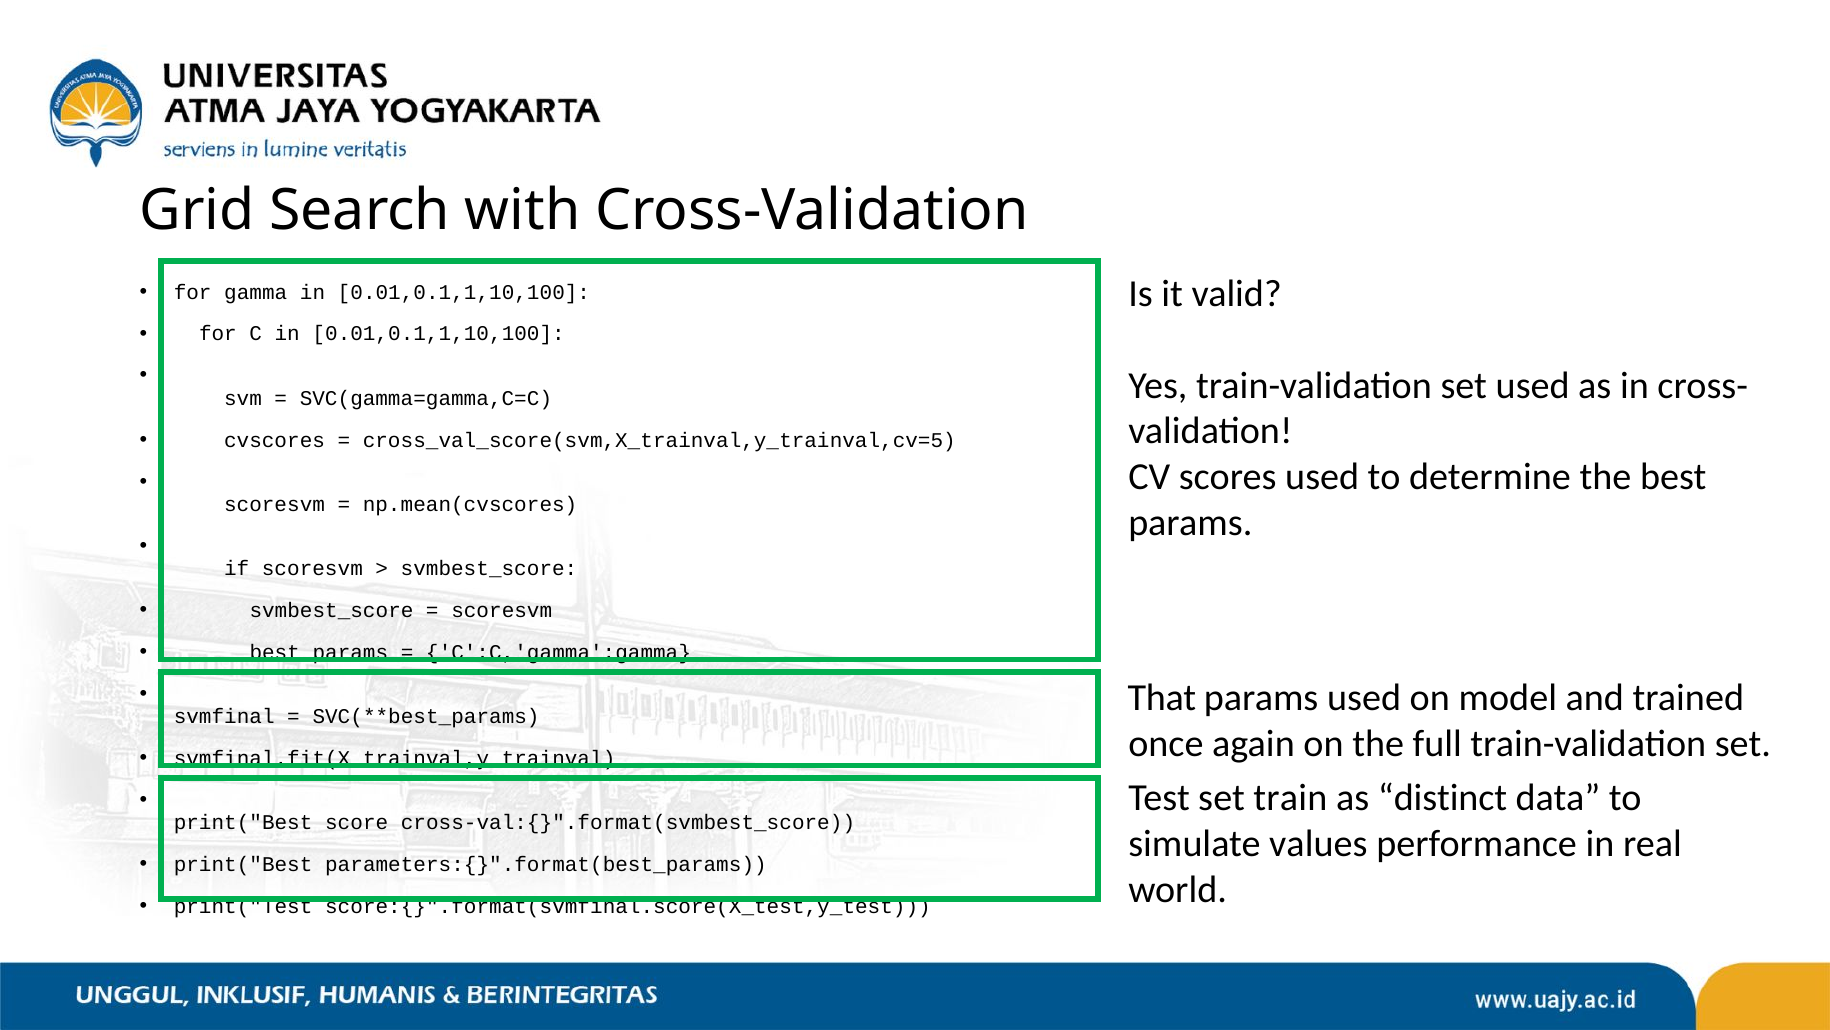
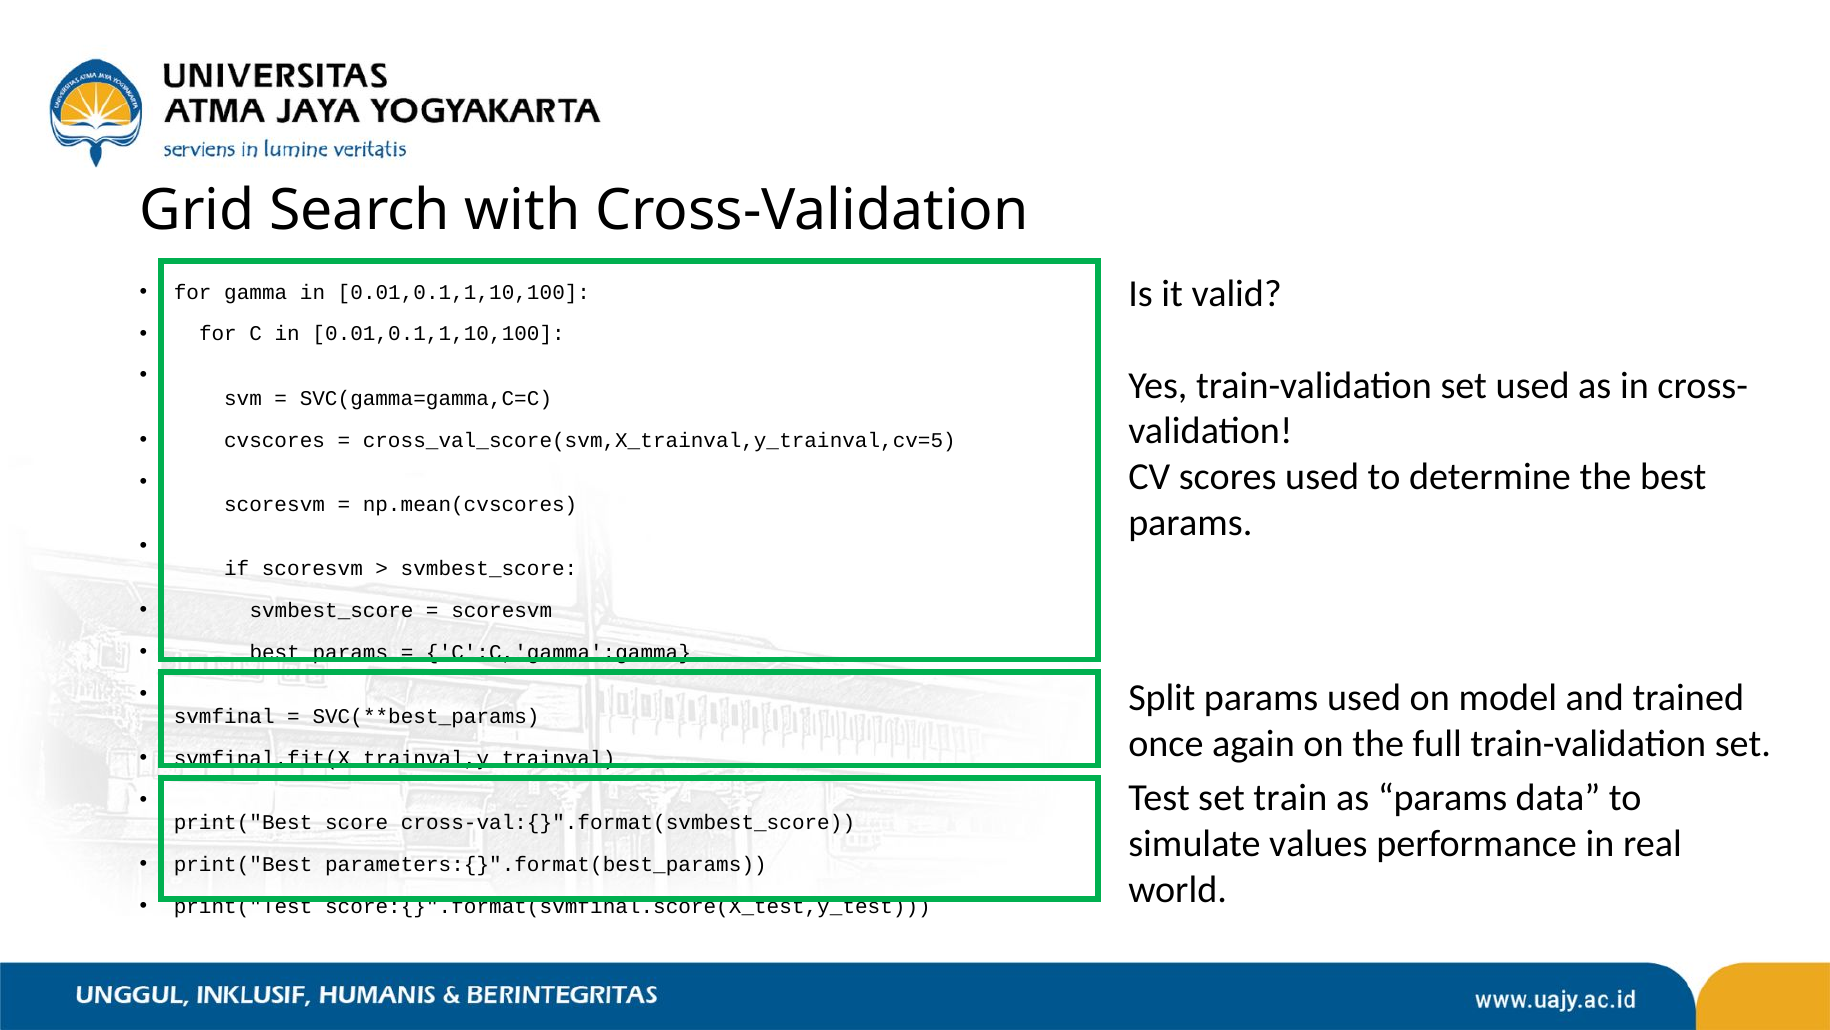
That: That -> Split (1162, 698)
as distinct: distinct -> params (1443, 798)
